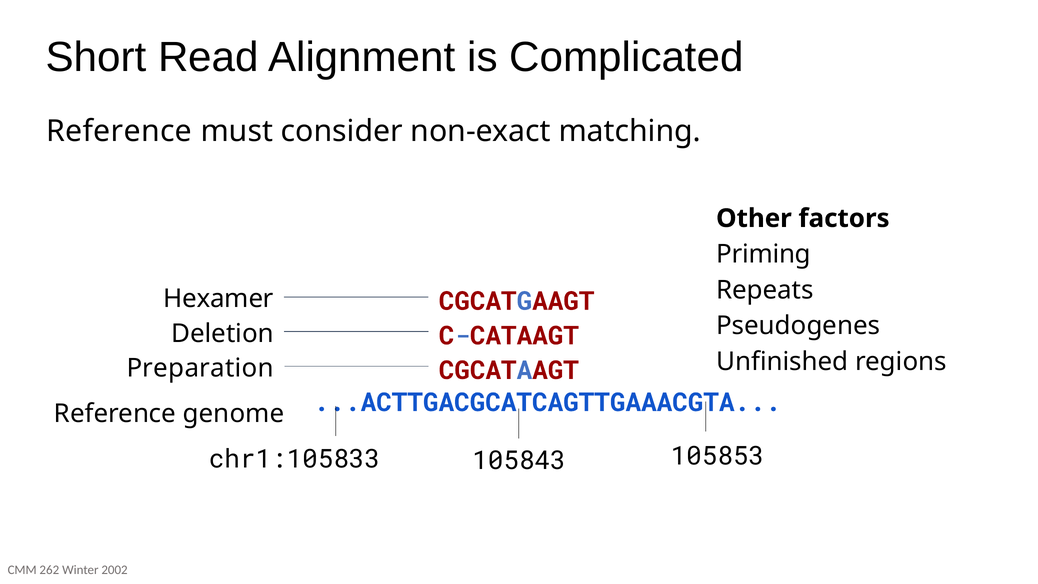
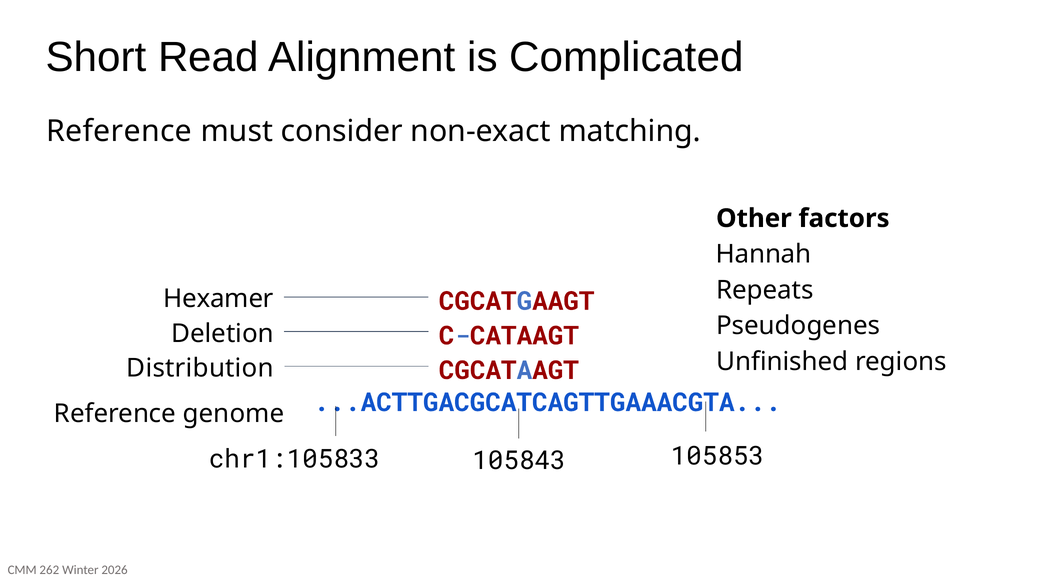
Priming: Priming -> Hannah (764, 254)
Preparation: Preparation -> Distribution (200, 368)
2002: 2002 -> 2026 (115, 570)
